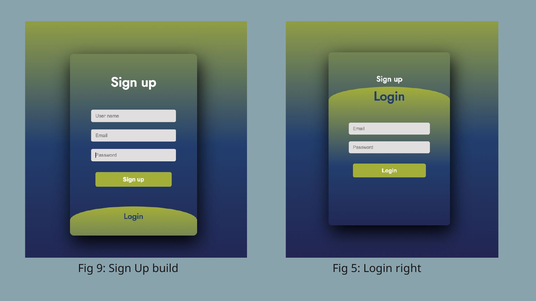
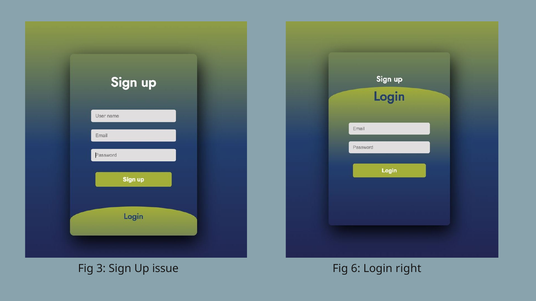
9: 9 -> 3 (101, 269)
build: build -> issue (165, 269)
5: 5 -> 6 (356, 269)
